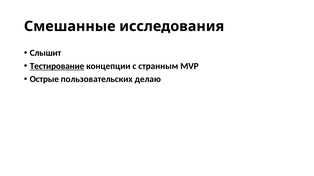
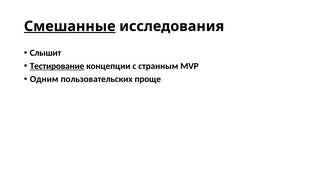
Смешанные underline: none -> present (70, 26)
Острые: Острые -> Одним (44, 79)
делаю: делаю -> проще (148, 79)
